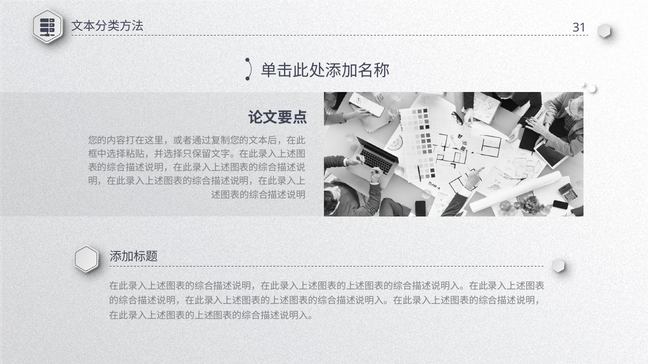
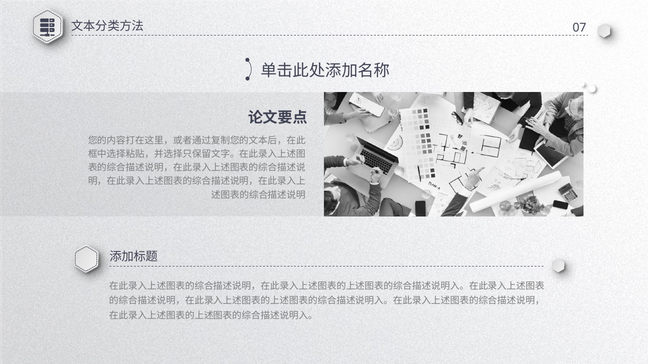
31: 31 -> 07 (579, 28)
